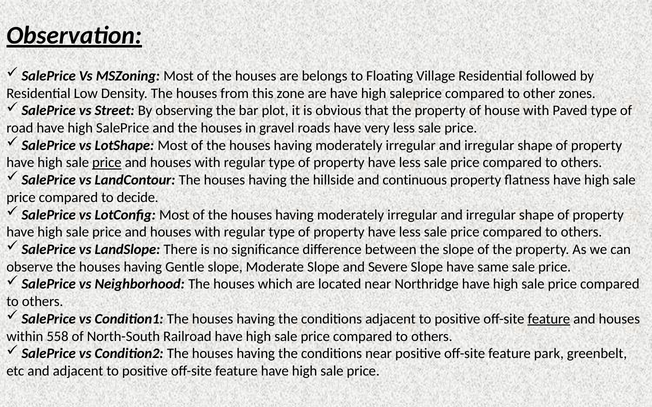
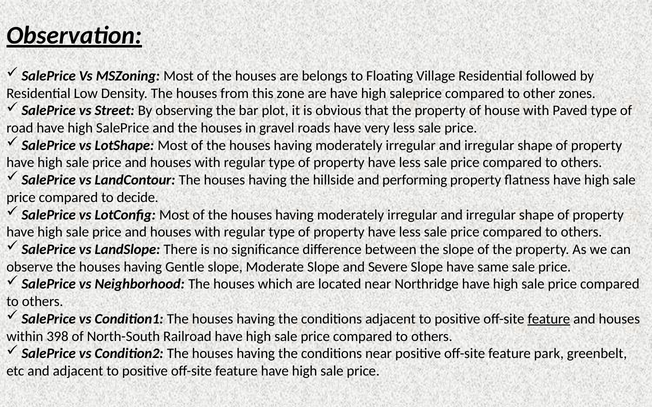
price underline: present -> none (107, 163)
continuous: continuous -> performing (415, 180)
558: 558 -> 398 (58, 337)
